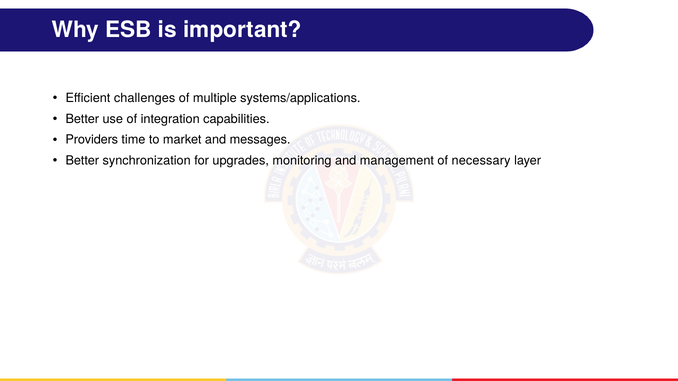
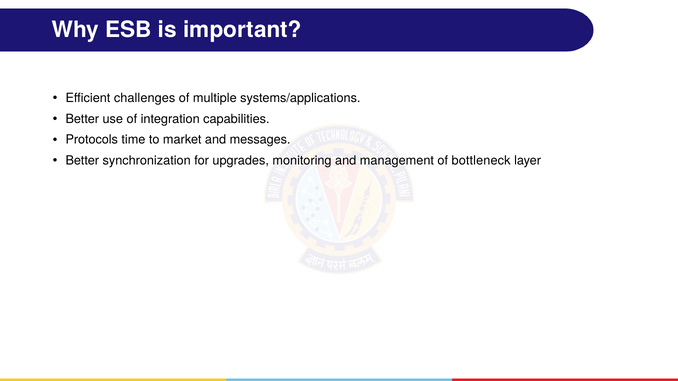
Providers: Providers -> Protocols (92, 140)
necessary: necessary -> bottleneck (481, 161)
